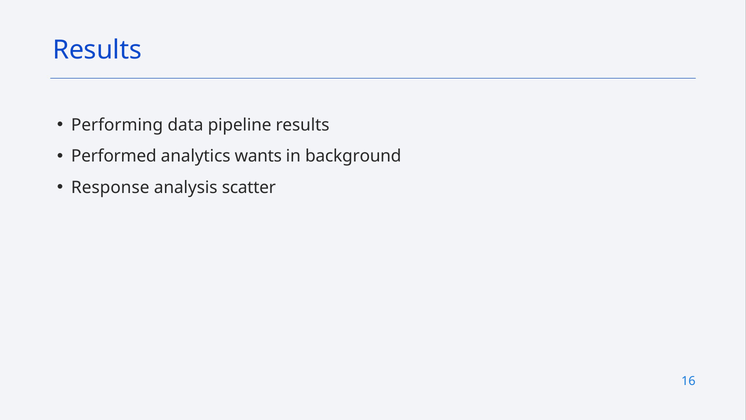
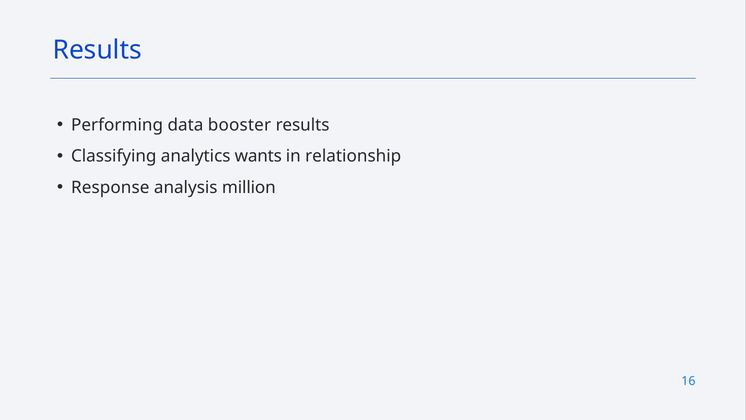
pipeline: pipeline -> booster (239, 125)
Performed: Performed -> Classifying (114, 156)
background: background -> relationship (353, 156)
scatter: scatter -> million (249, 188)
